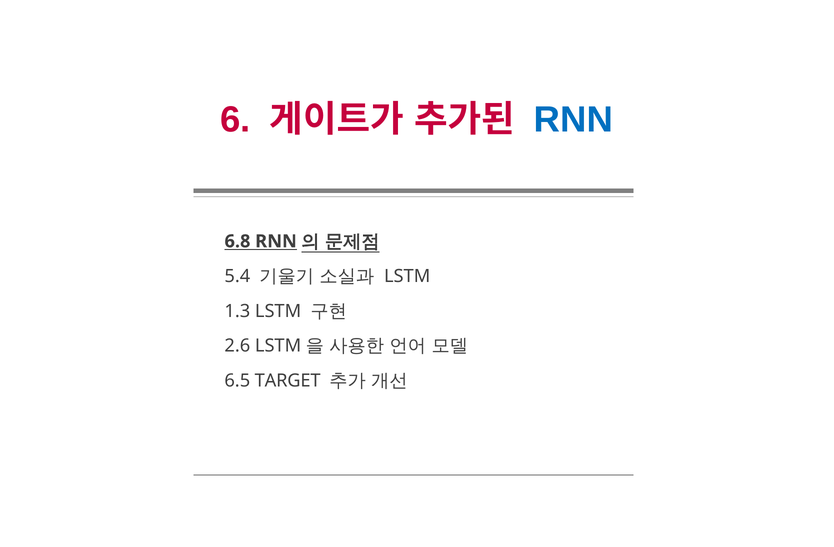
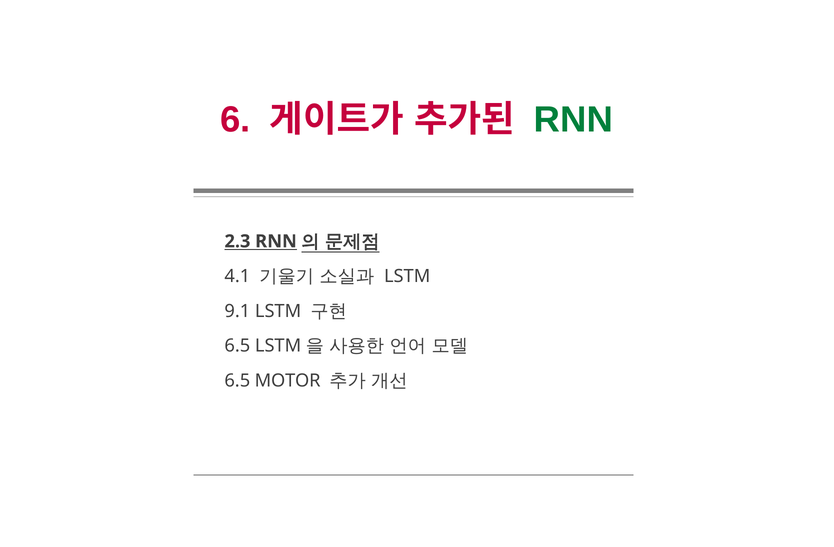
RNN colour: blue -> green (573, 120)
6.8: 6.8 -> 2.3 (237, 242)
5.4: 5.4 -> 4.1 (237, 277)
1.3: 1.3 -> 9.1 (237, 311)
2.6: 2.6 -> 6.5 (237, 346)
TARGET: TARGET -> MOTOR (288, 381)
